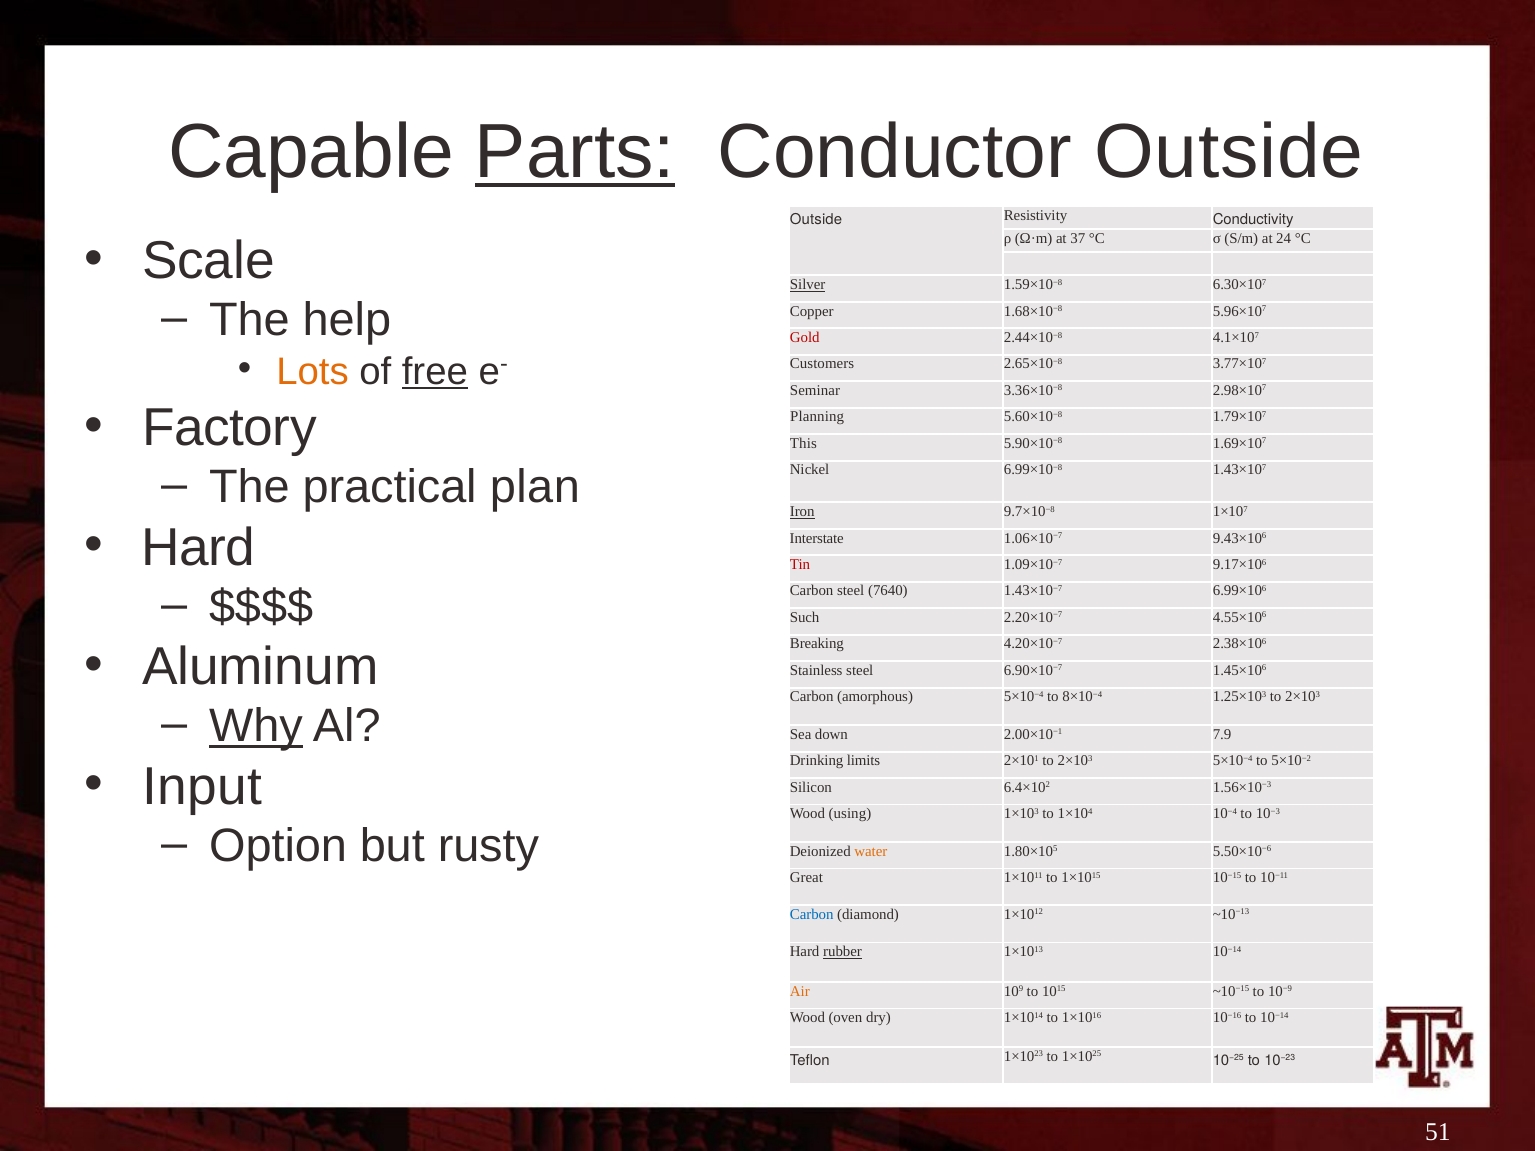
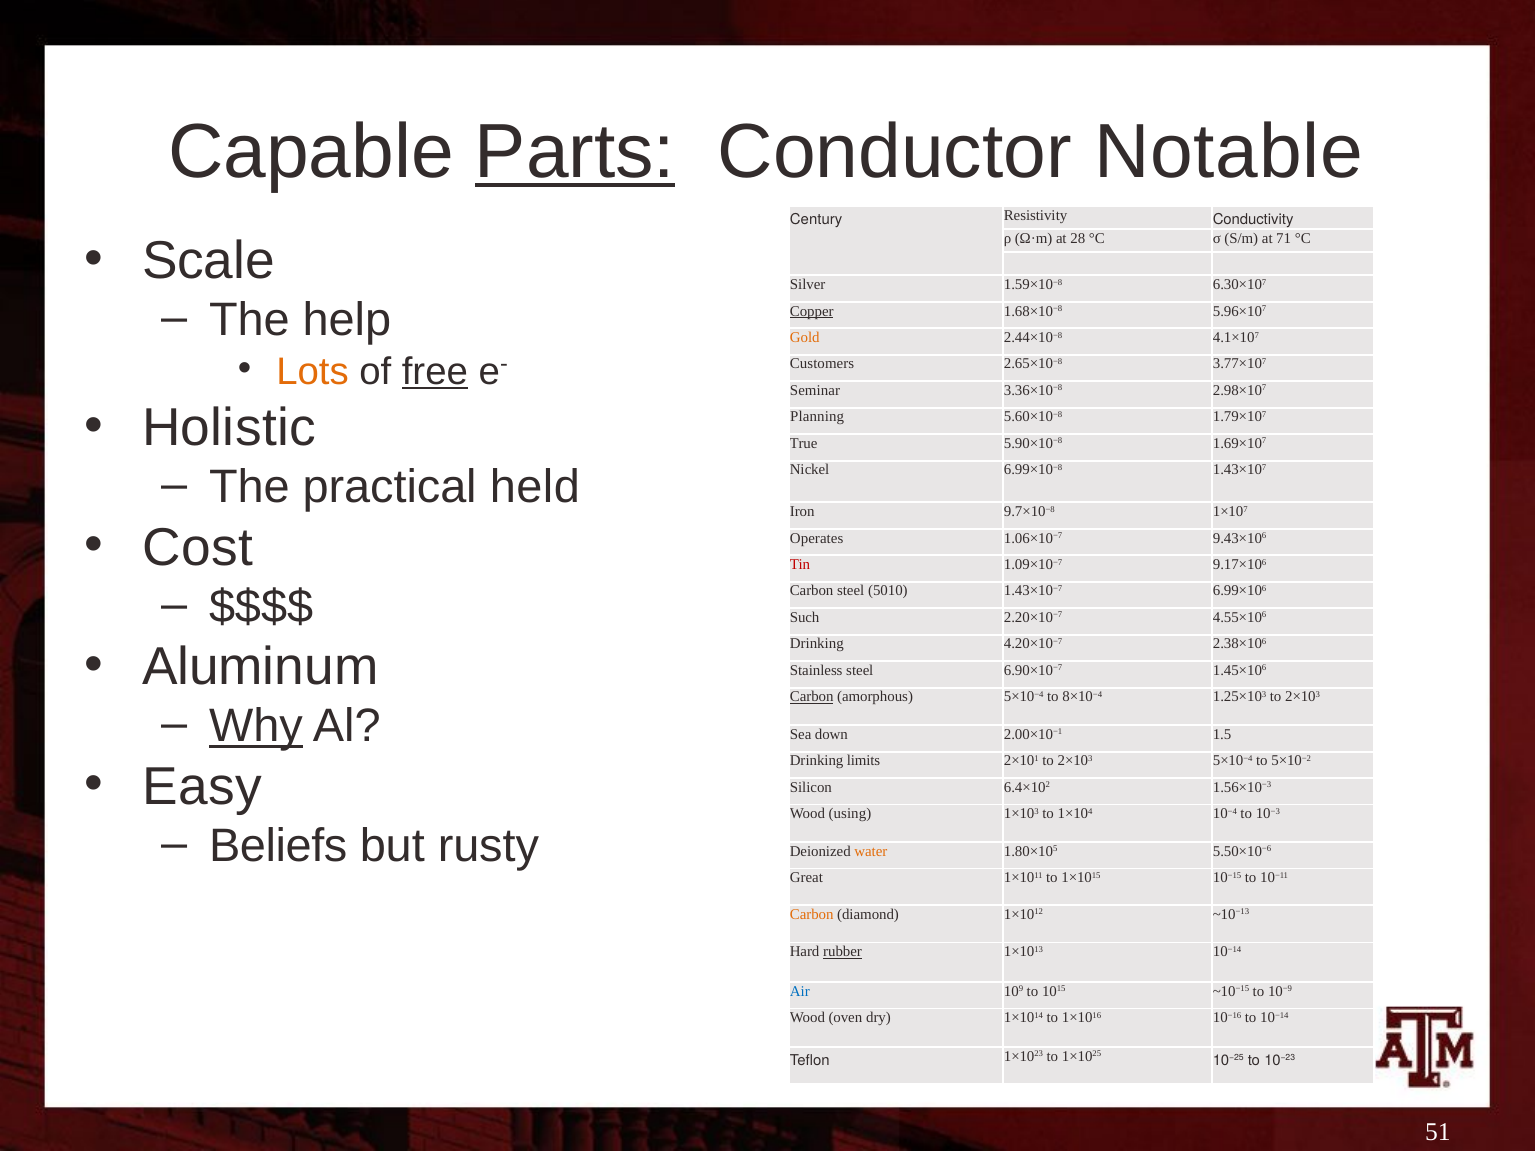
Conductor Outside: Outside -> Notable (1229, 152)
Outside: Outside -> Century (816, 219)
37: 37 -> 28 (1078, 238)
24: 24 -> 71 (1284, 238)
Silver underline: present -> none (808, 285)
Copper underline: none -> present (812, 311)
Gold colour: red -> orange (805, 338)
Factory: Factory -> Holistic (229, 428)
This: This -> True (804, 444)
plan: plan -> held (535, 487)
Iron underline: present -> none (802, 512)
Hard: Hard -> Cost (198, 548)
Interstate: Interstate -> Operates (817, 538)
7640: 7640 -> 5010 (888, 591)
Breaking: Breaking -> Drinking (817, 644)
Carbon underline: none -> present (812, 697)
7.9: 7.9 -> 1.5 (1222, 735)
Input: Input -> Easy (202, 787)
Option: Option -> Beliefs (278, 846)
Carbon colour: blue -> orange (812, 914)
Air colour: orange -> blue (800, 992)
